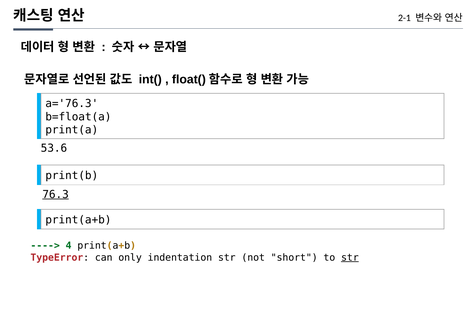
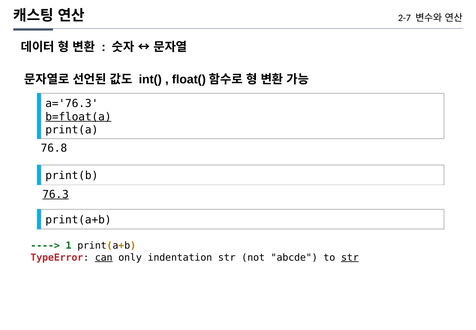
2-1: 2-1 -> 2-7 (404, 18)
b=float(a underline: none -> present (78, 117)
53.6: 53.6 -> 76.8 (54, 148)
4: 4 -> 1 (69, 245)
can underline: none -> present (104, 257)
short: short -> abcde (294, 257)
